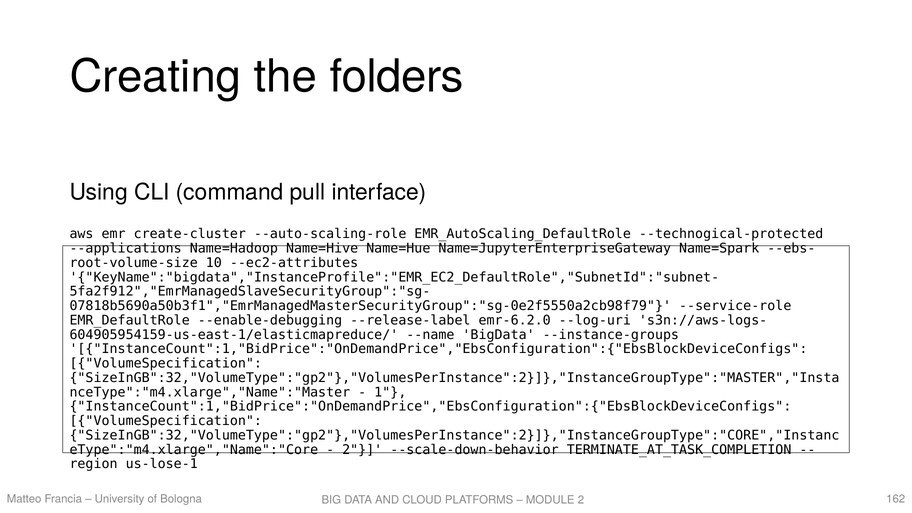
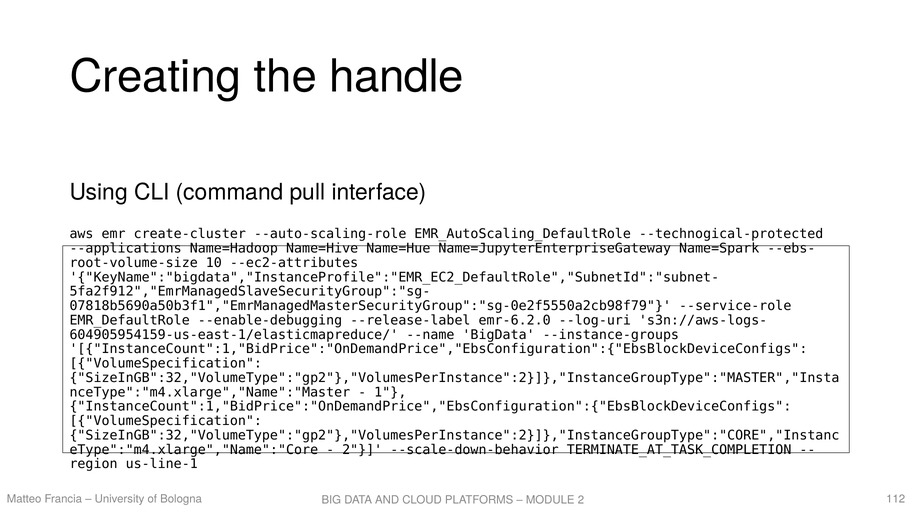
folders: folders -> handle (397, 77)
us-lose-1: us-lose-1 -> us-line-1 (162, 464)
162: 162 -> 112 (896, 499)
